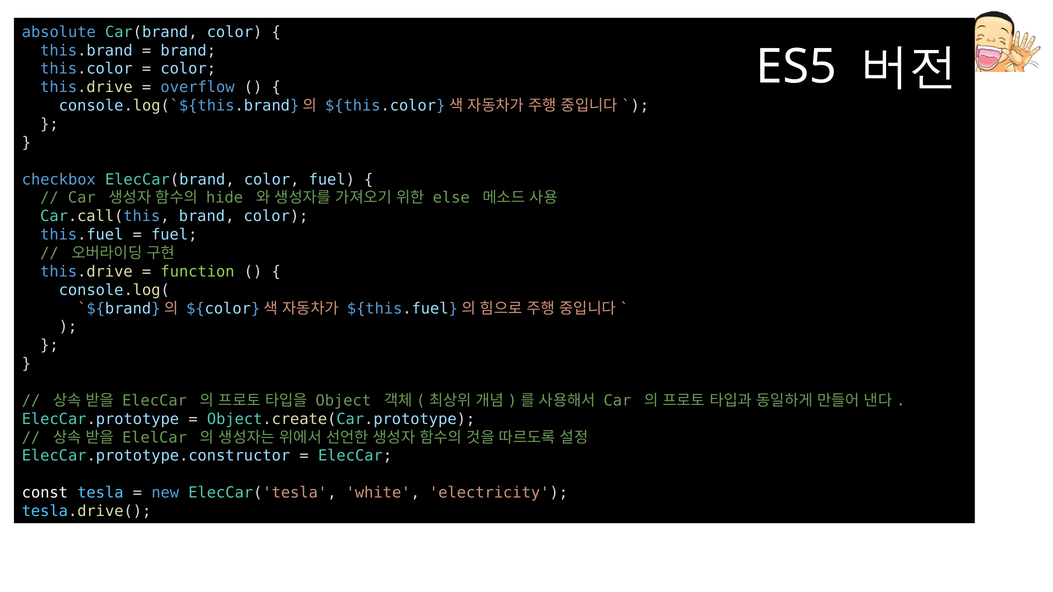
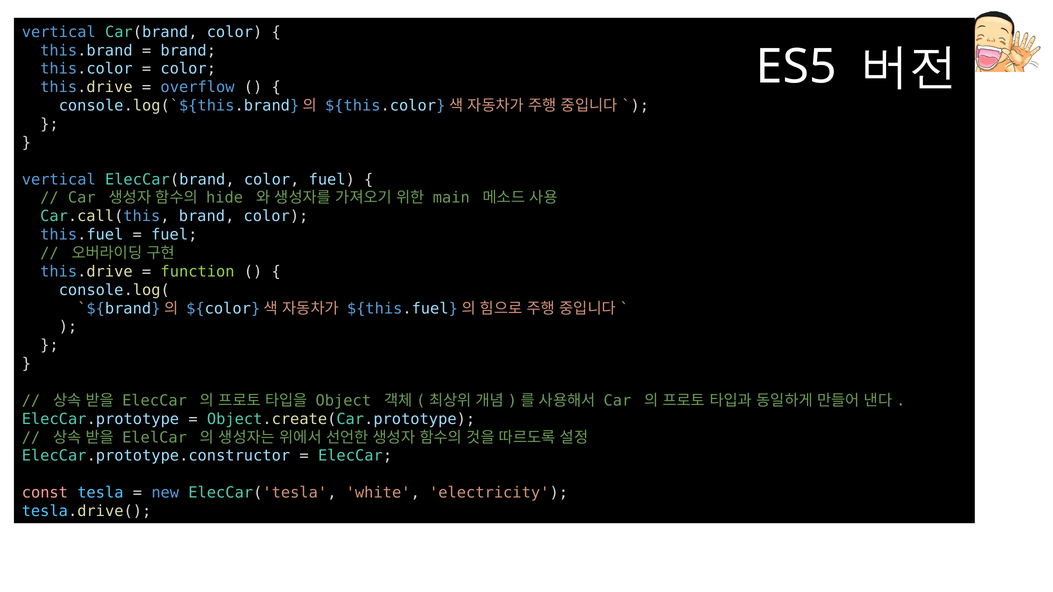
absolute: absolute -> vertical (59, 32)
checkbox: checkbox -> vertical (59, 180)
else: else -> main (451, 198)
const colour: white -> pink (45, 493)
